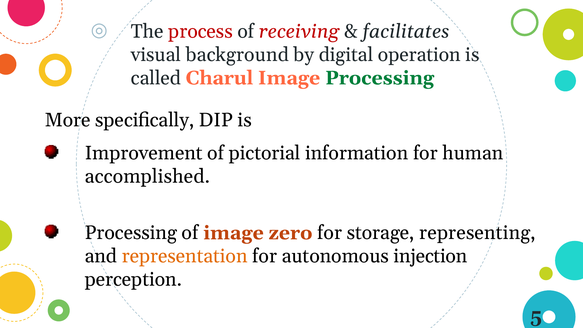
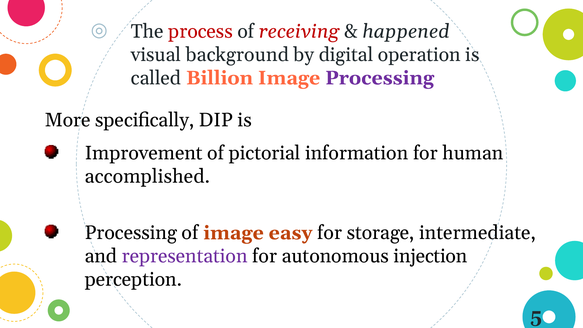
facilitates: facilitates -> happened (406, 31)
Charul: Charul -> Billion (219, 78)
Processing colour: green -> purple (380, 78)
zero: zero -> easy (291, 233)
representing: representing -> intermediate (478, 233)
representation colour: orange -> purple (185, 256)
